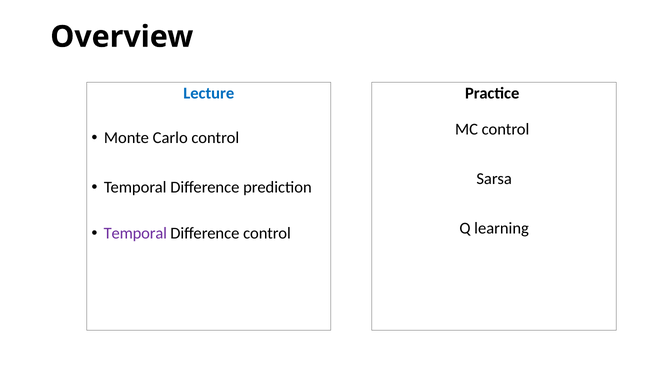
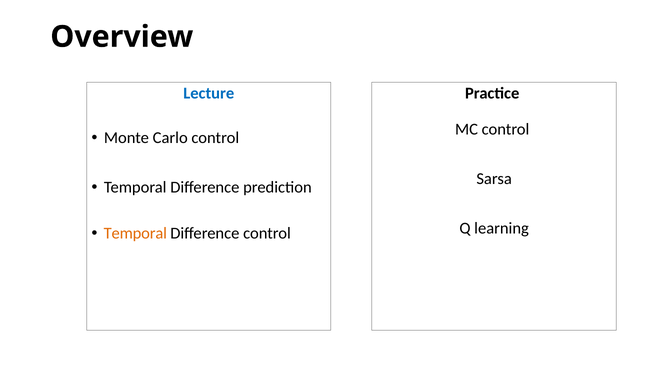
Temporal colour: purple -> orange (135, 234)
